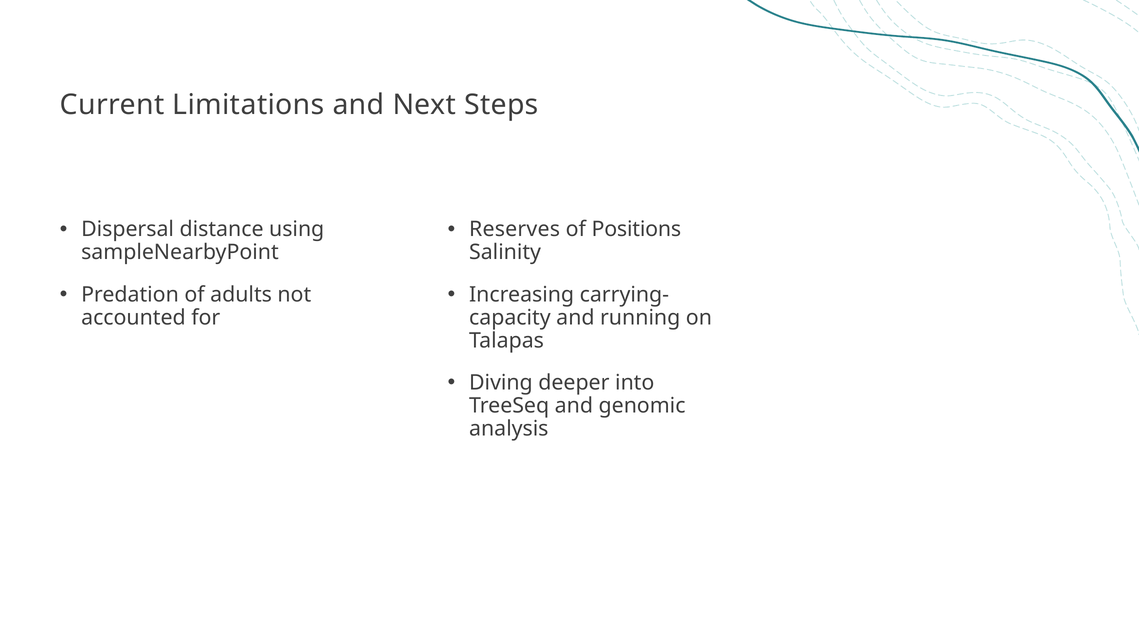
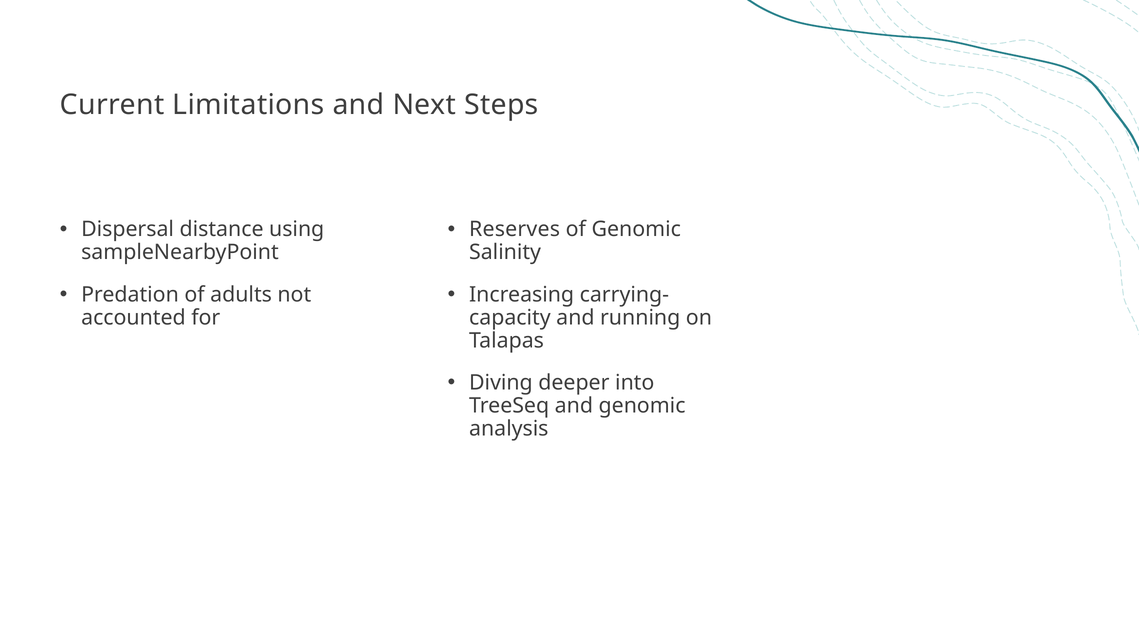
of Positions: Positions -> Genomic (636, 229)
